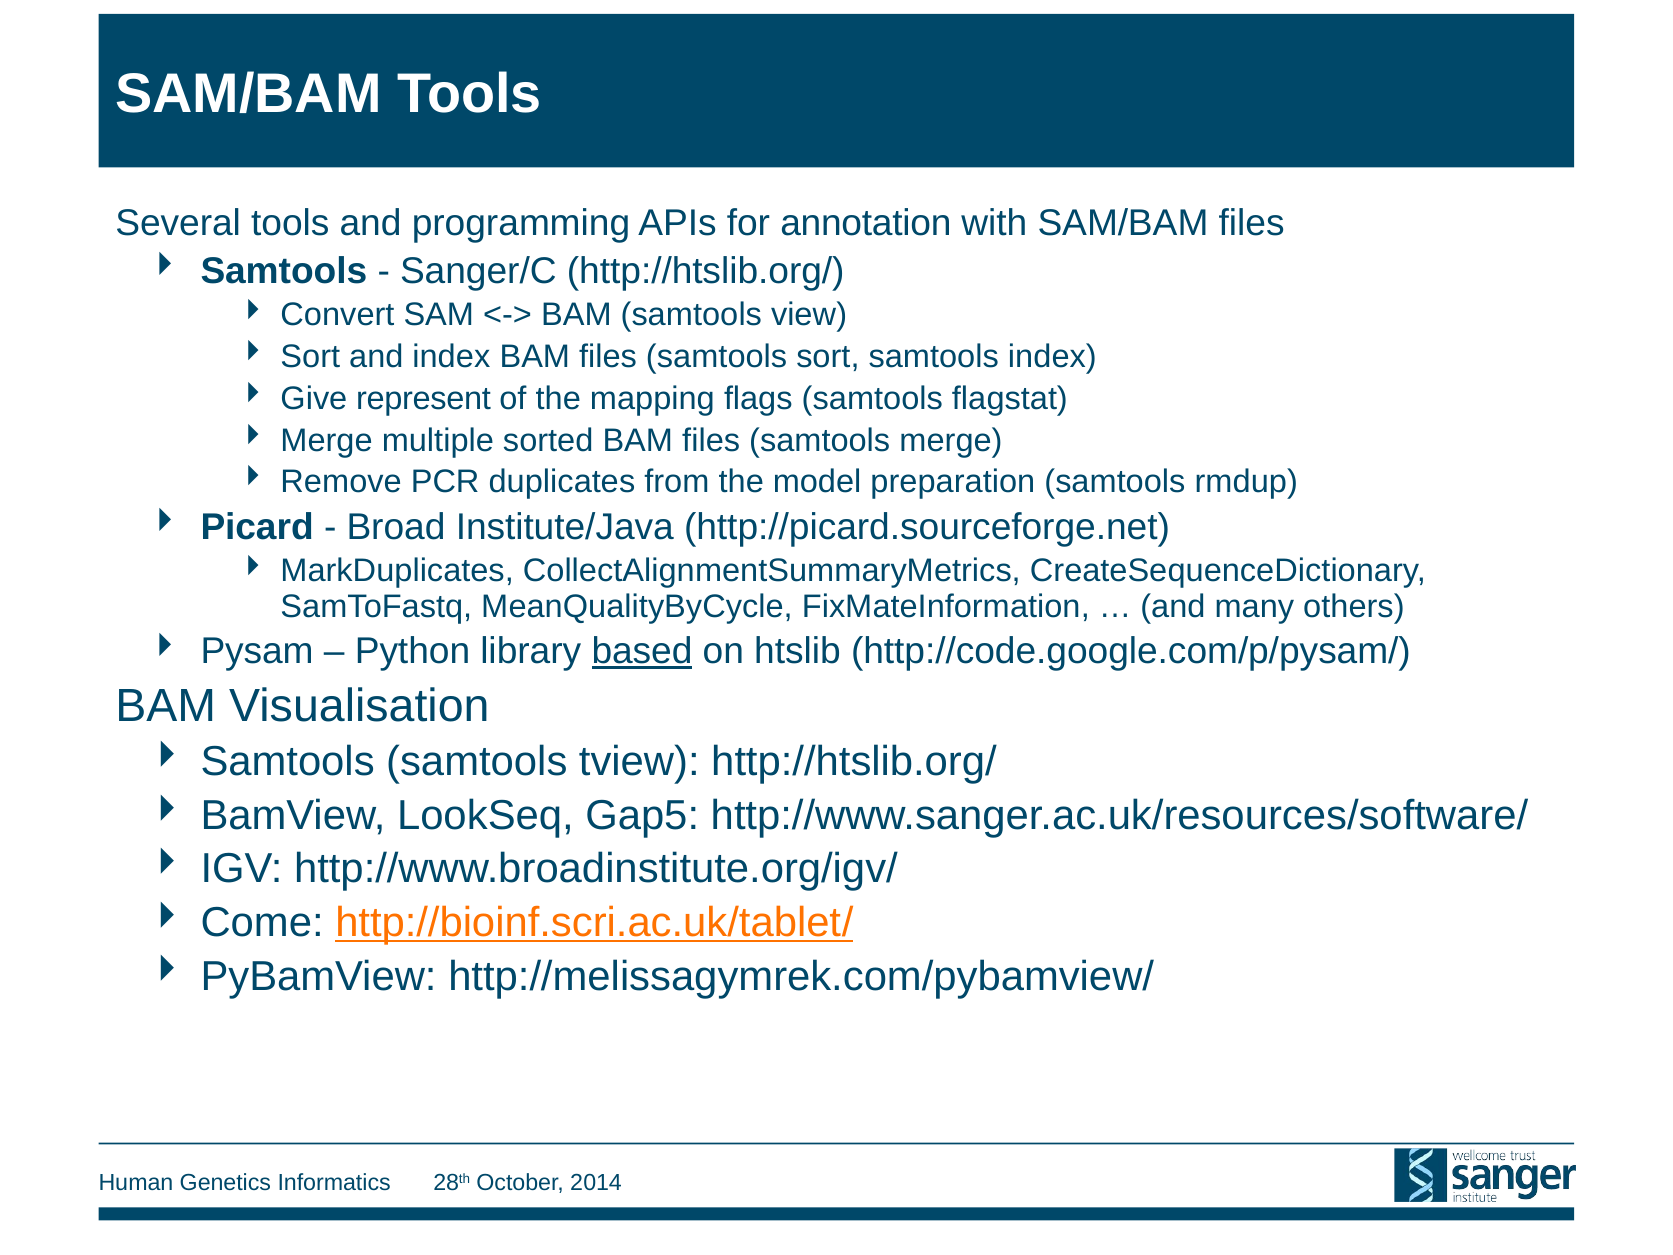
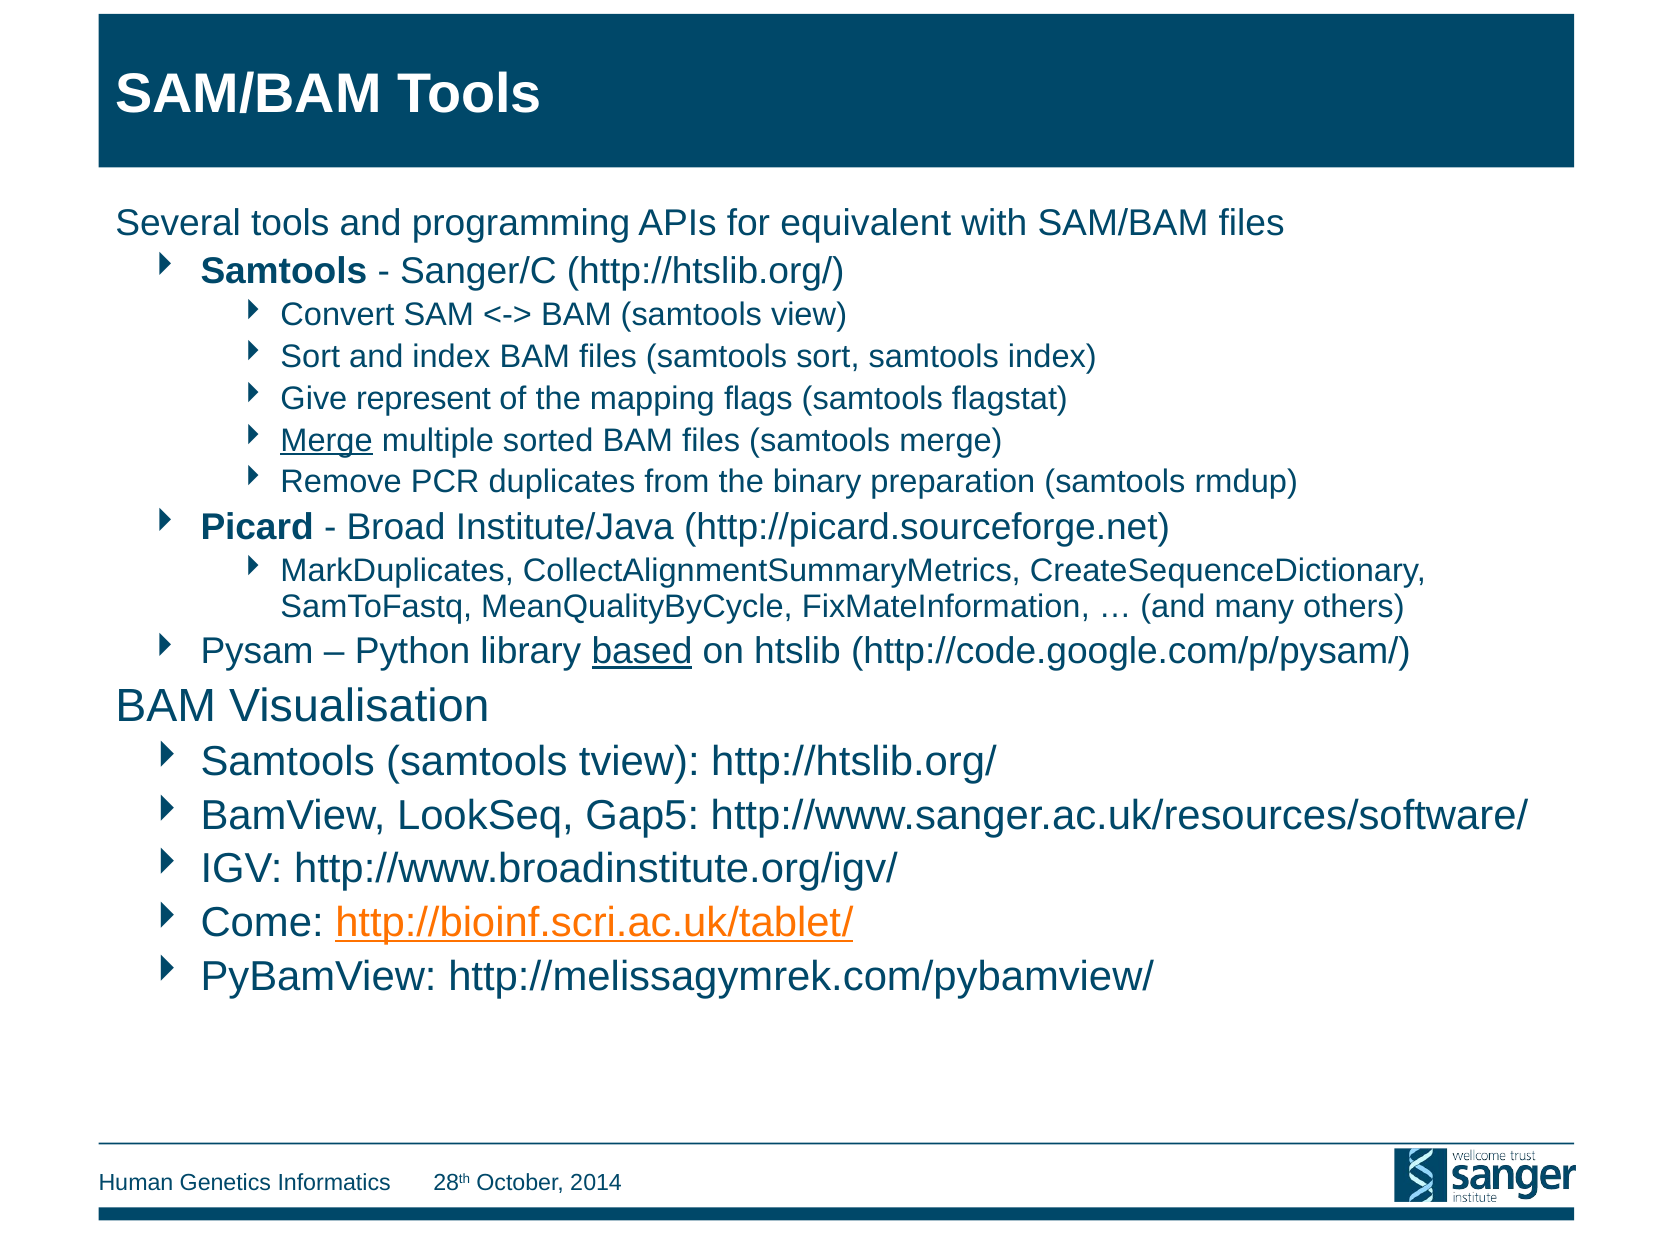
annotation: annotation -> equivalent (866, 223)
Merge underline: none -> present (327, 440)
model: model -> binary (817, 482)
